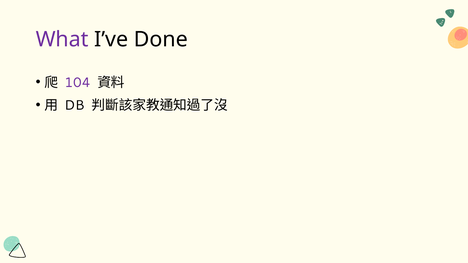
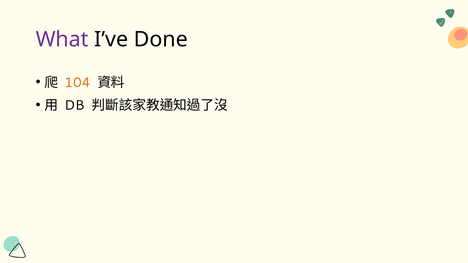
104 colour: purple -> orange (77, 83)
